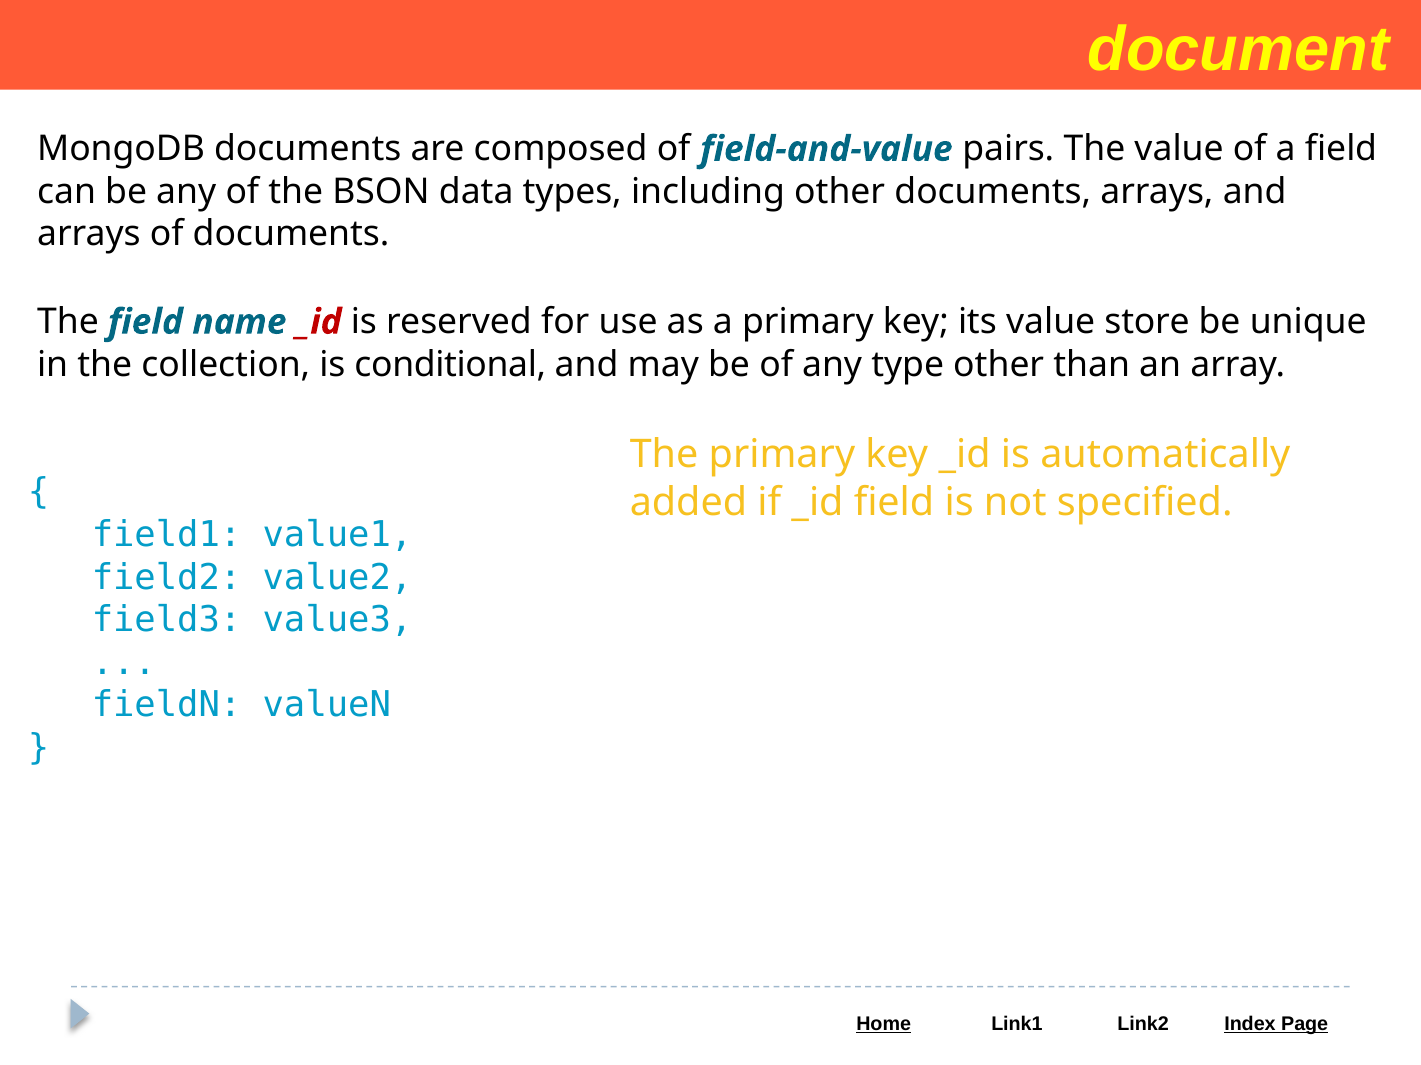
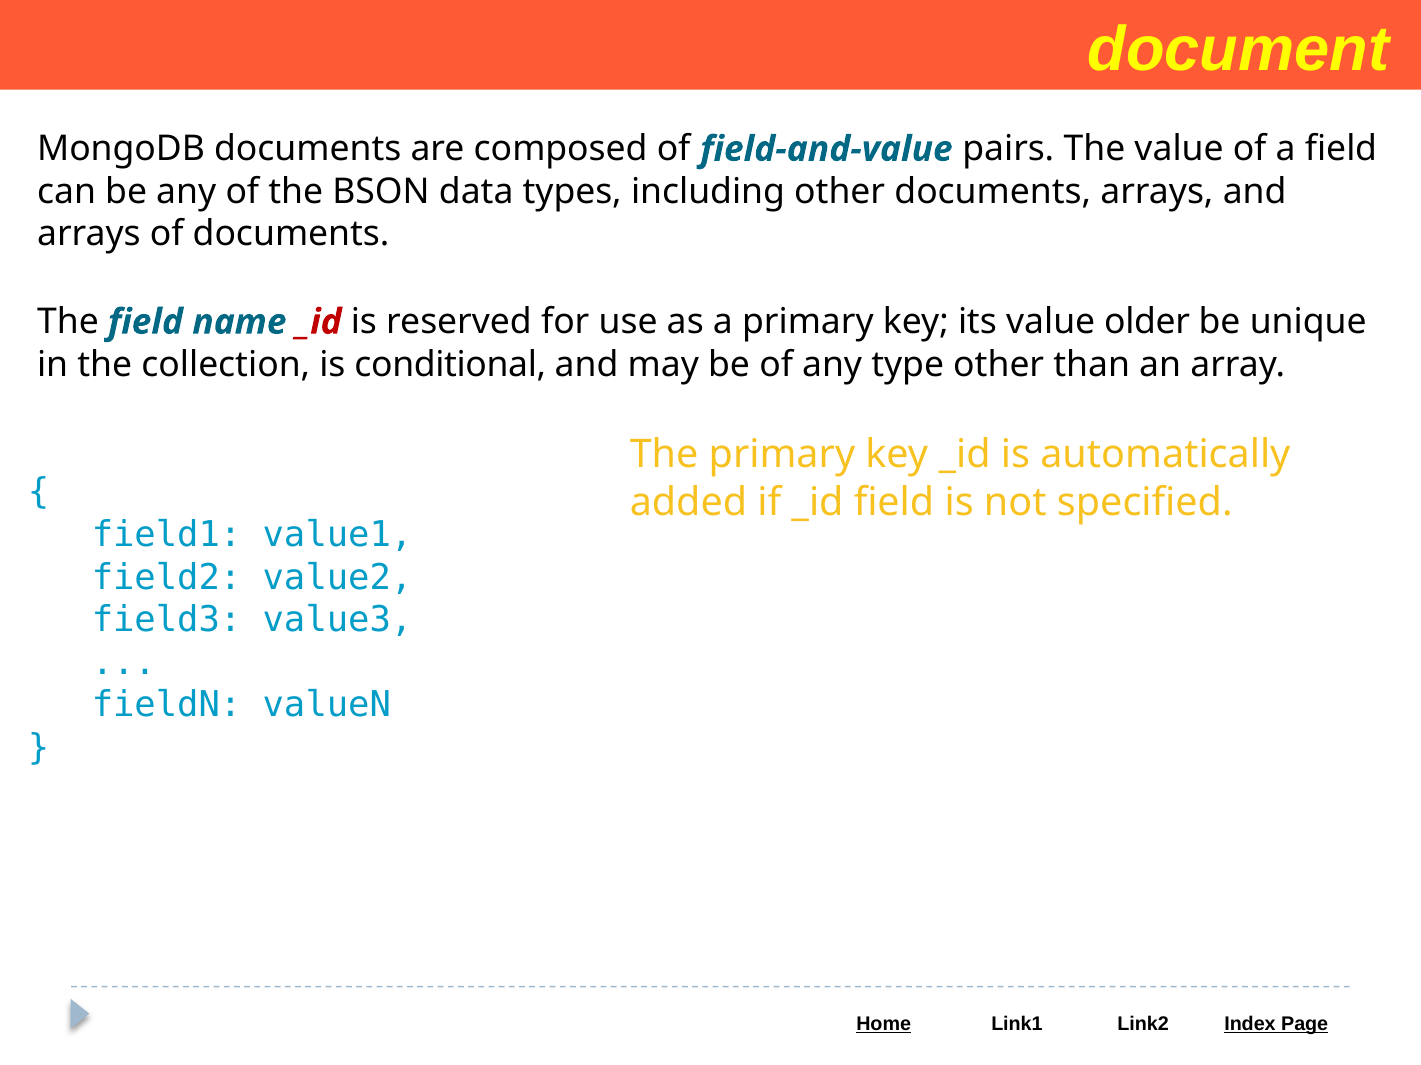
store: store -> older (1147, 322)
